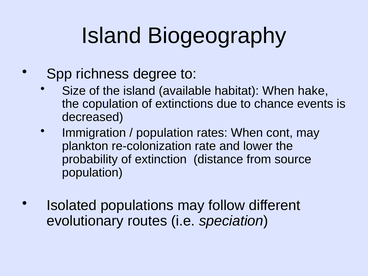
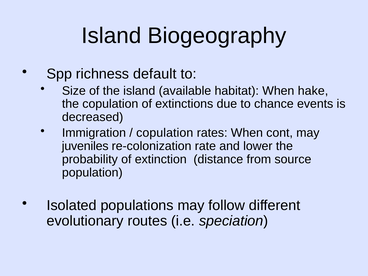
degree: degree -> default (155, 74)
population: population -> copulation (165, 133)
plankton: plankton -> juveniles (85, 146)
